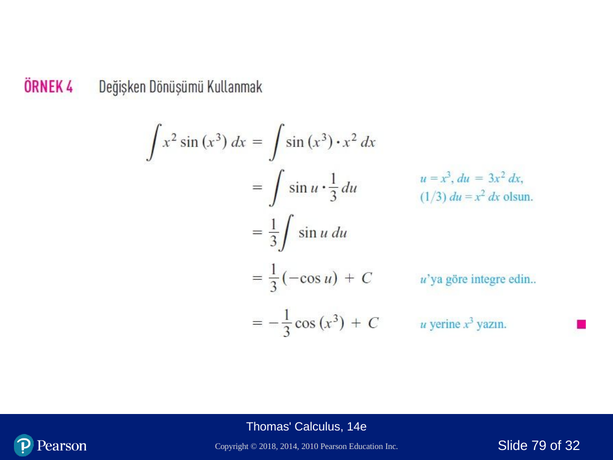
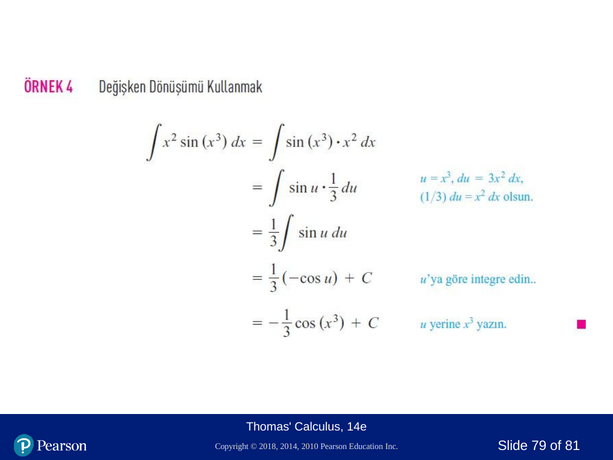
32: 32 -> 81 (573, 446)
